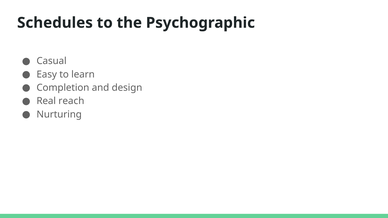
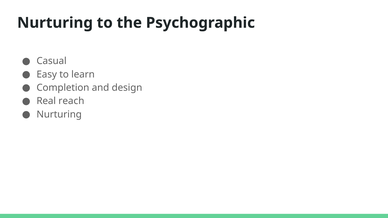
Schedules: Schedules -> Nurturing (55, 23)
